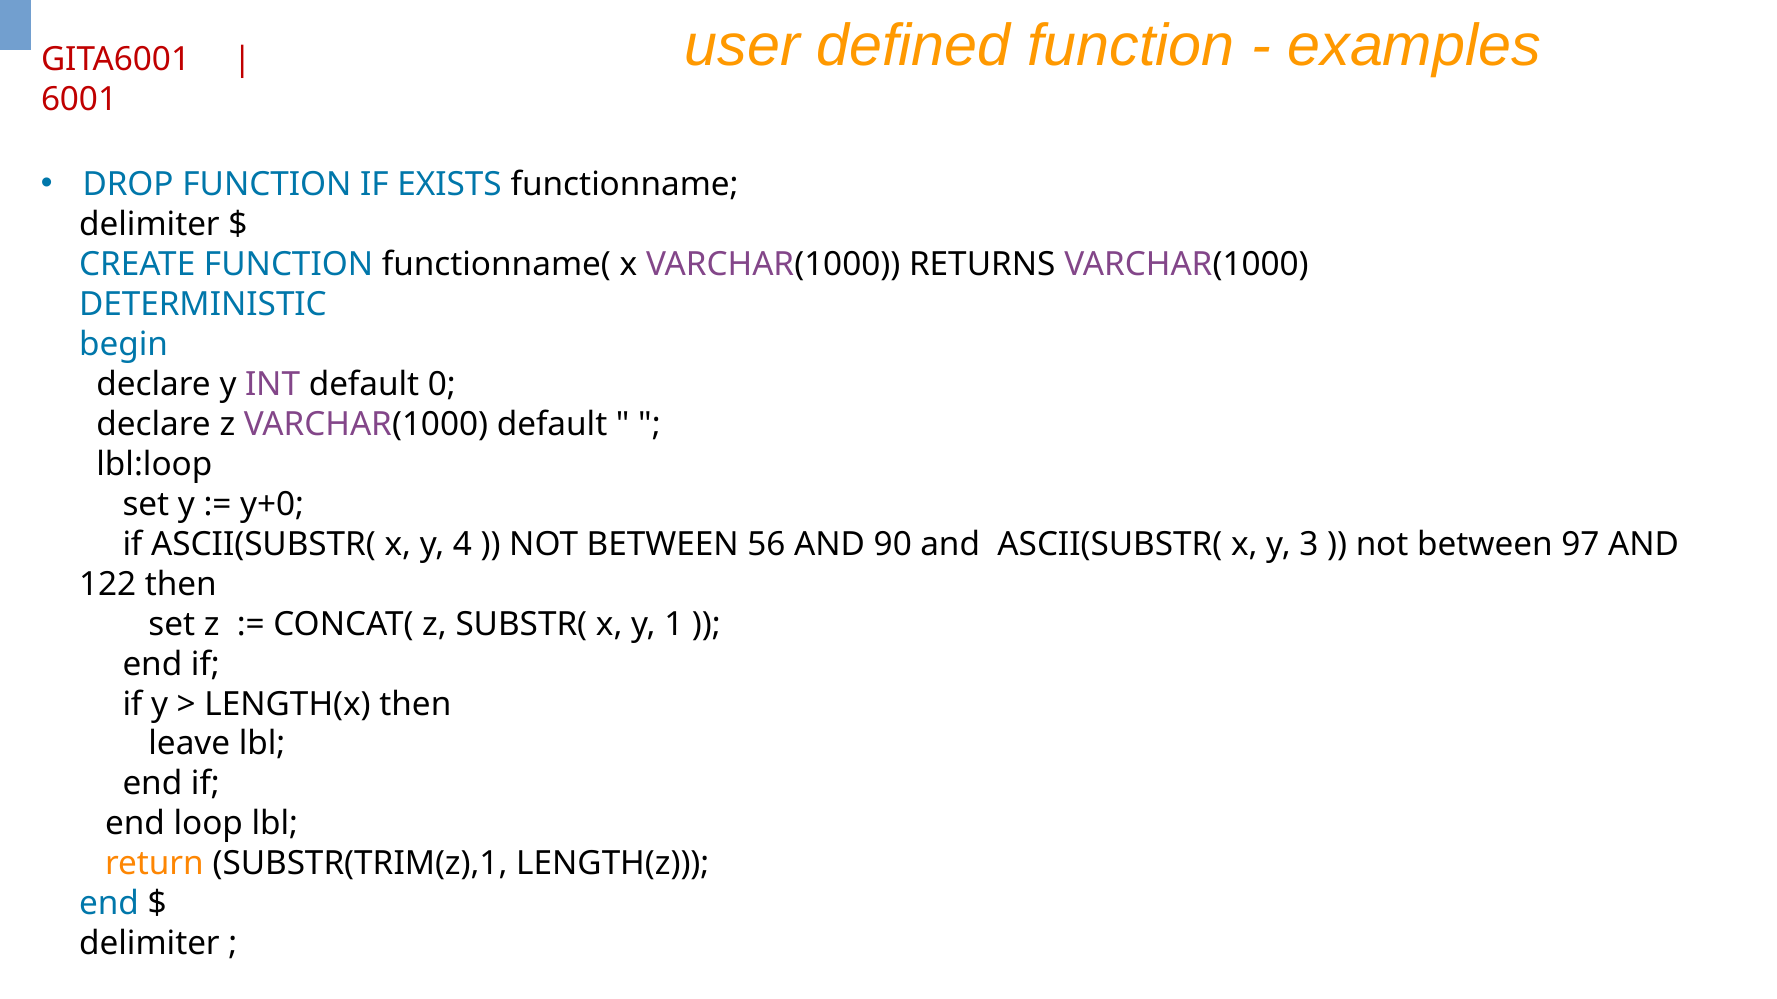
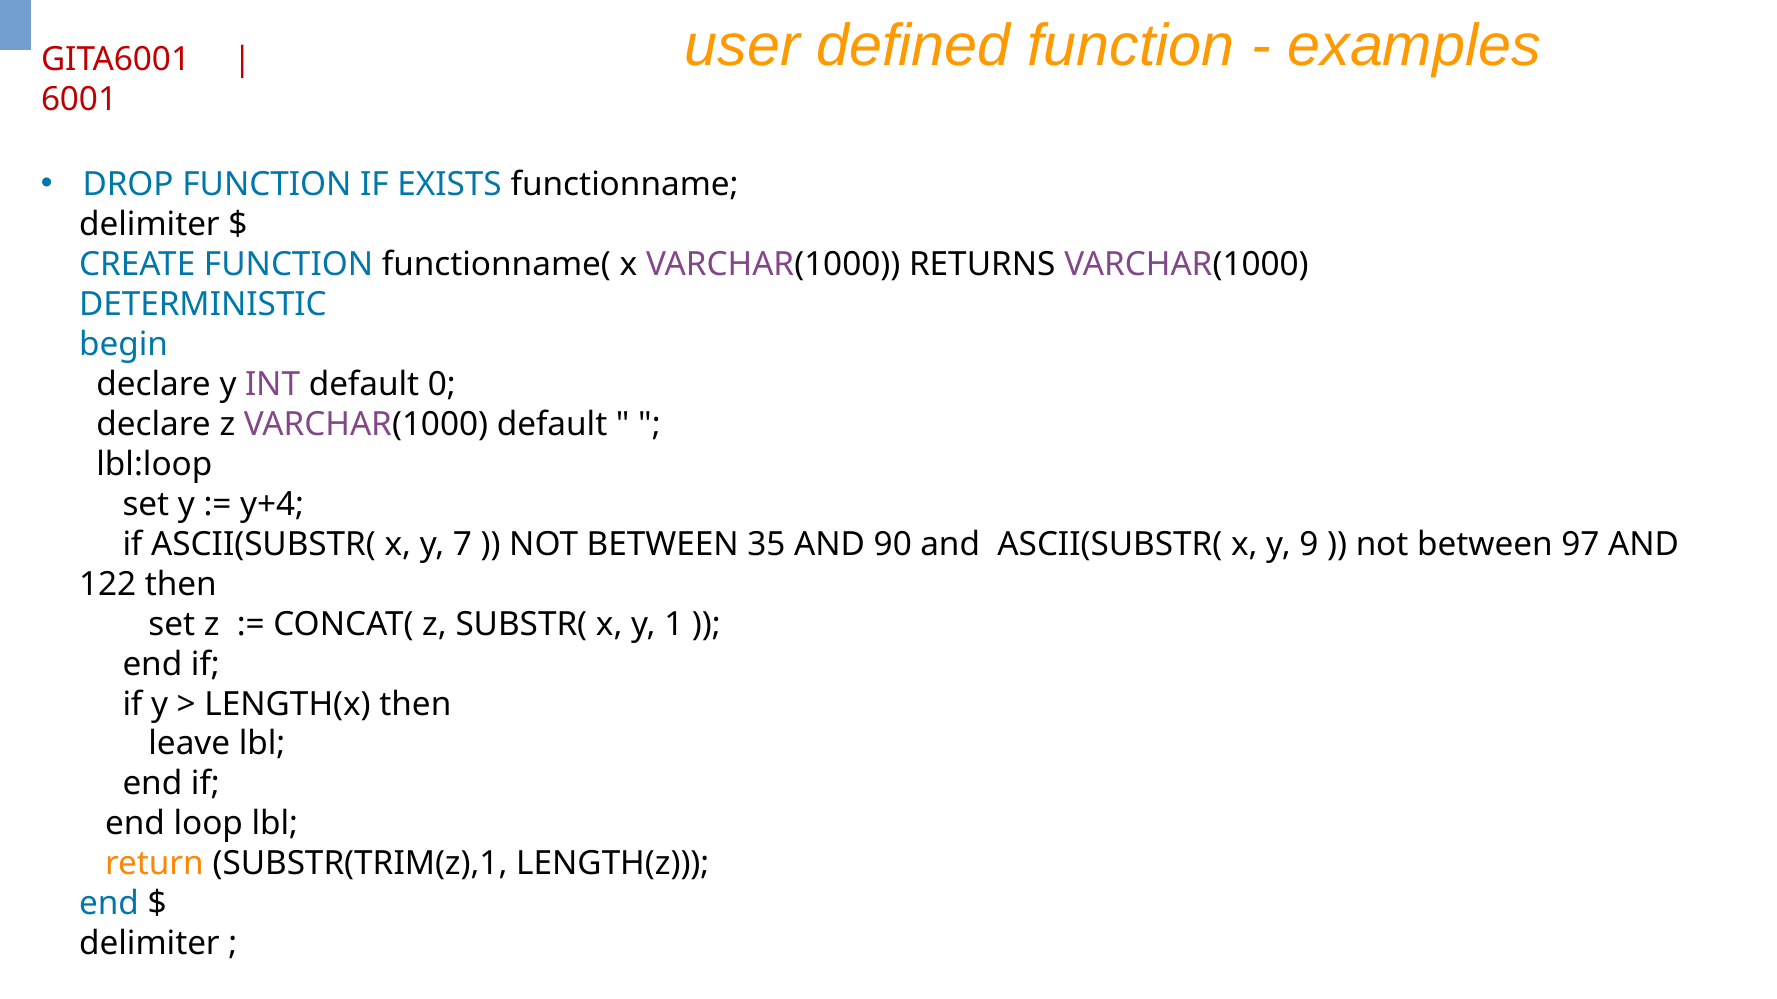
y+0: y+0 -> y+4 (272, 505)
4: 4 -> 7 (462, 545)
56: 56 -> 35 (766, 545)
3: 3 -> 9 (1309, 545)
